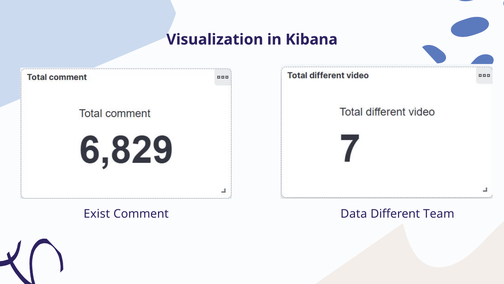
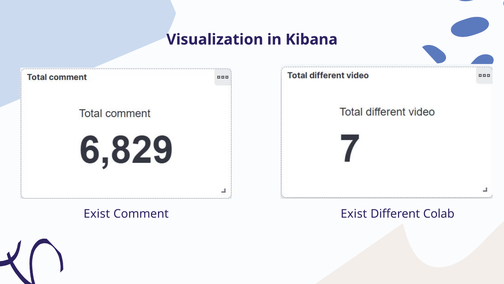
Comment Data: Data -> Exist (354, 214)
Team: Team -> Colab (439, 214)
